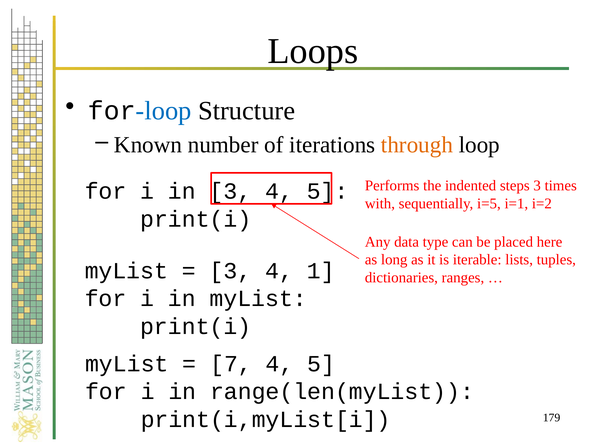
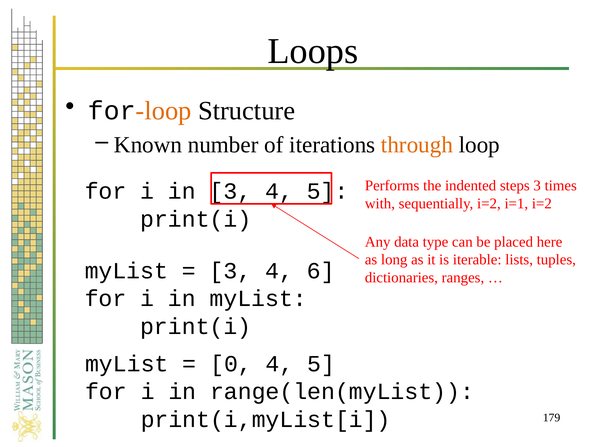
loop colour: blue -> orange (164, 111)
sequentially i=5: i=5 -> i=2 (489, 204)
1: 1 -> 6 (321, 271)
7: 7 -> 0 (231, 364)
